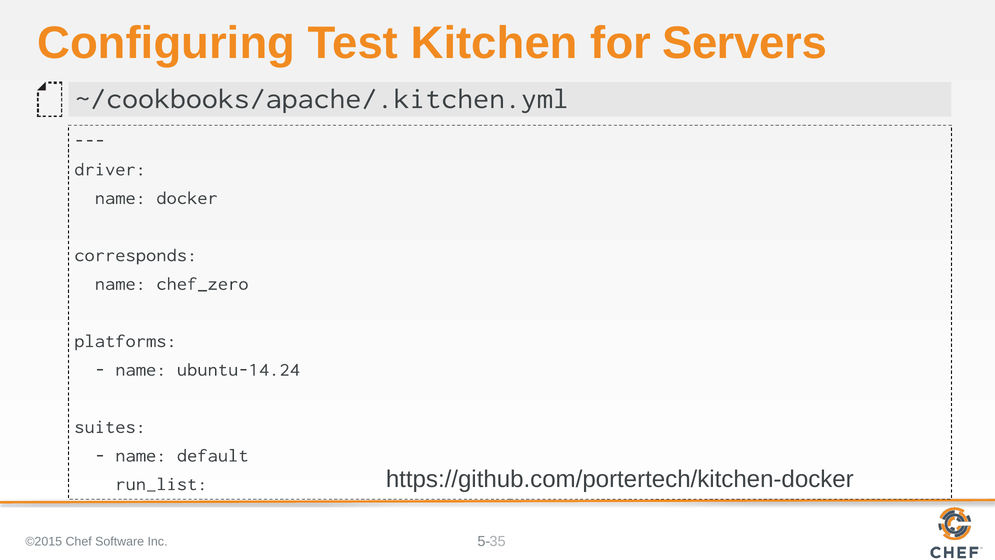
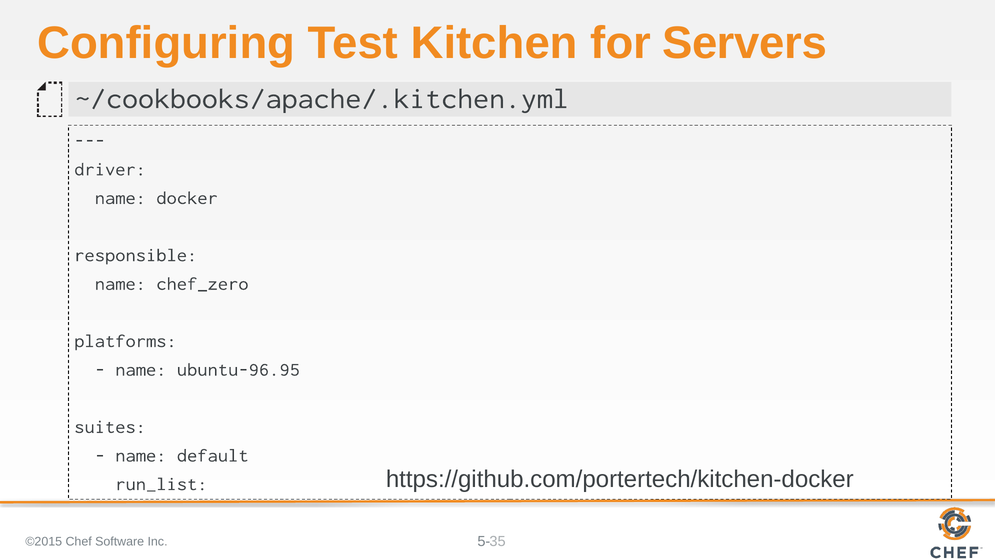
corresponds: corresponds -> responsible (136, 255)
ubuntu-14.24: ubuntu-14.24 -> ubuntu-96.95 (238, 369)
